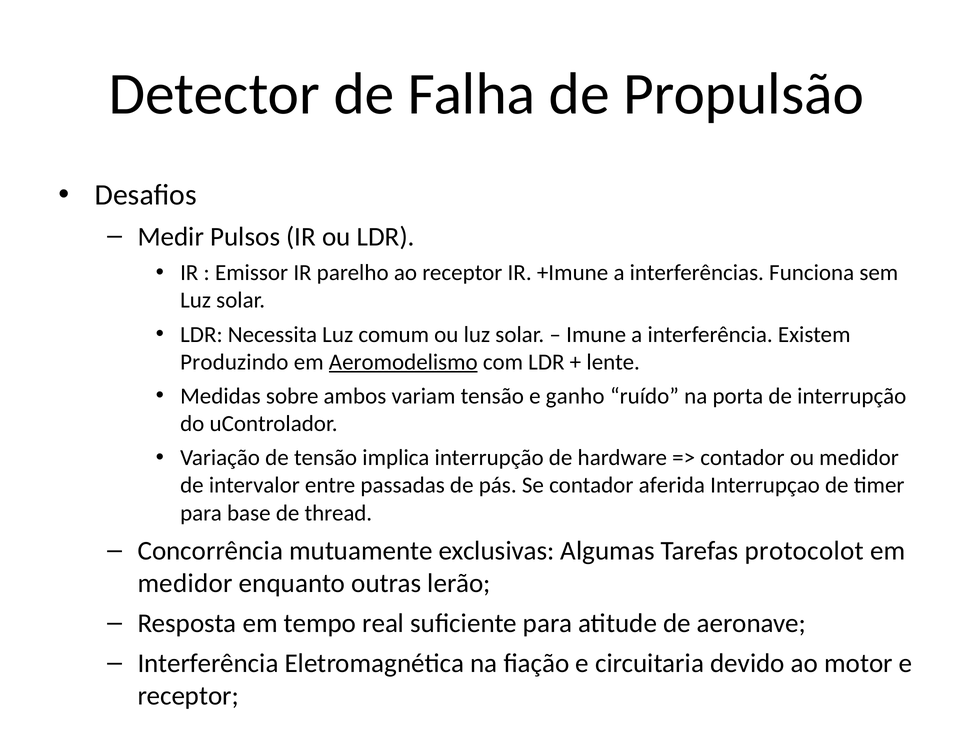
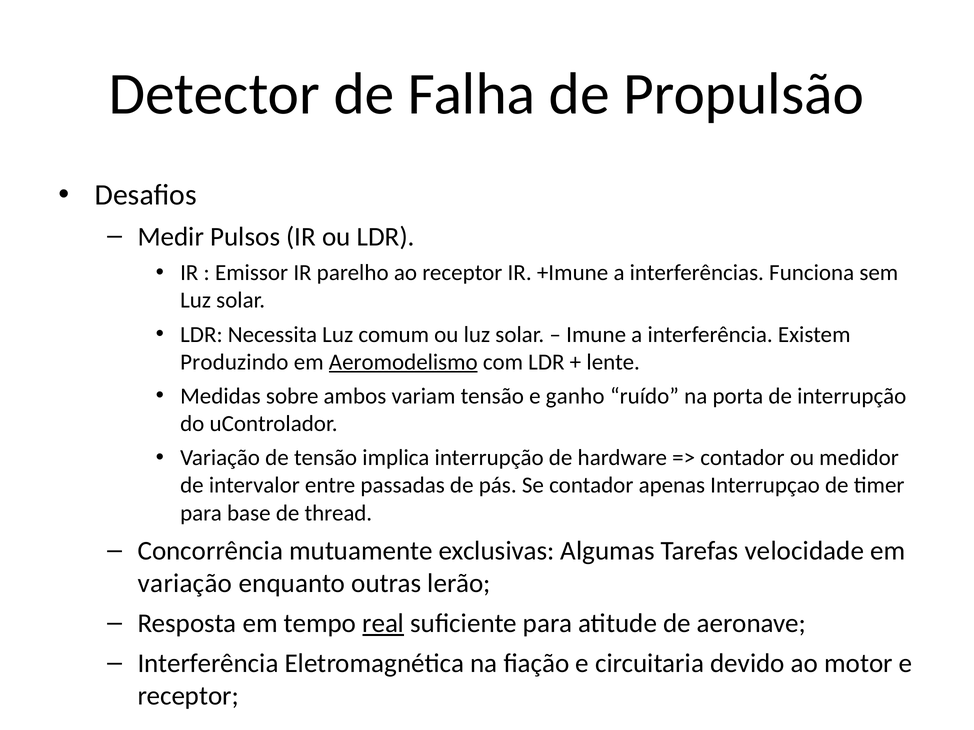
aferida: aferida -> apenas (672, 486)
protocolot: protocolot -> velocidade (804, 551)
medidor: medidor -> variação (185, 584)
real underline: none -> present (383, 624)
